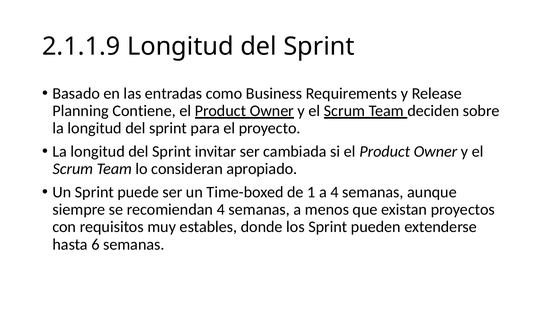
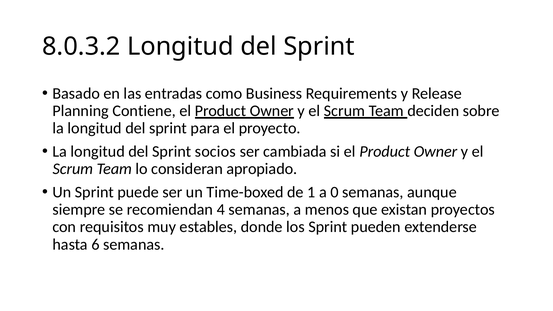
2.1.1.9: 2.1.1.9 -> 8.0.3.2 (81, 46)
invitar: invitar -> socios (215, 152)
a 4: 4 -> 0 (335, 192)
